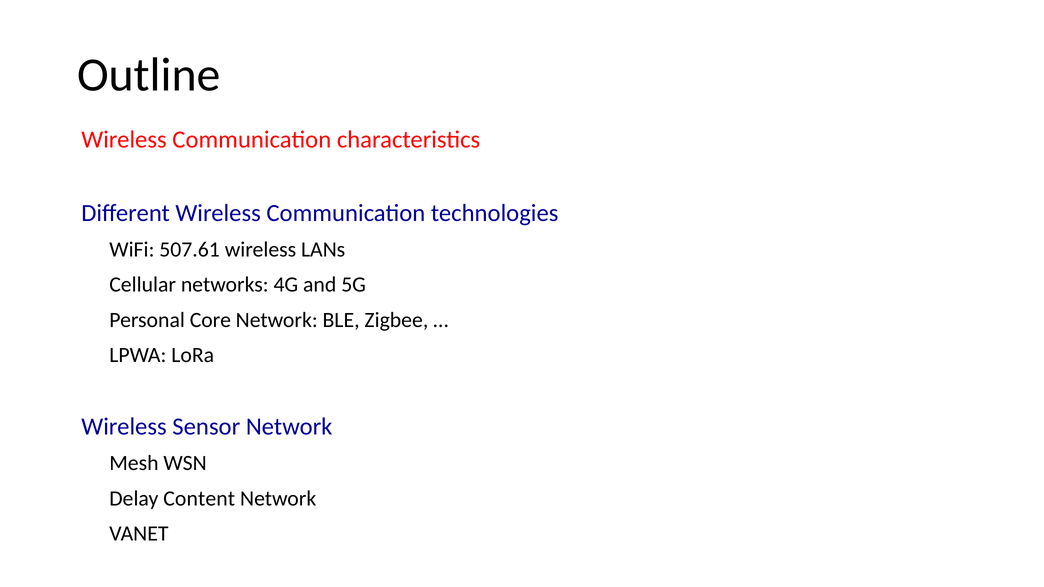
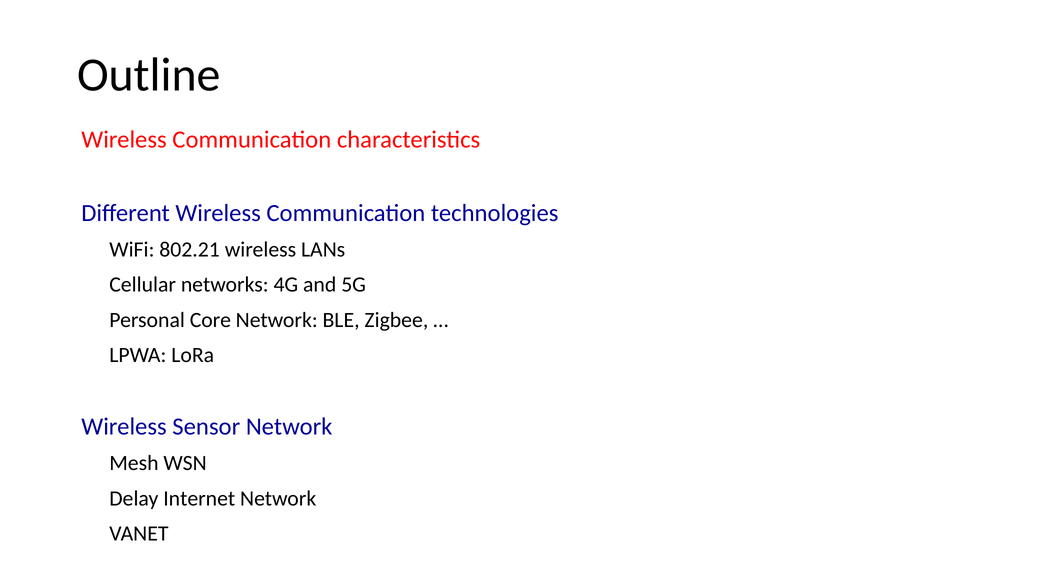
507.61: 507.61 -> 802.21 (190, 250)
Content: Content -> Internet (199, 499)
